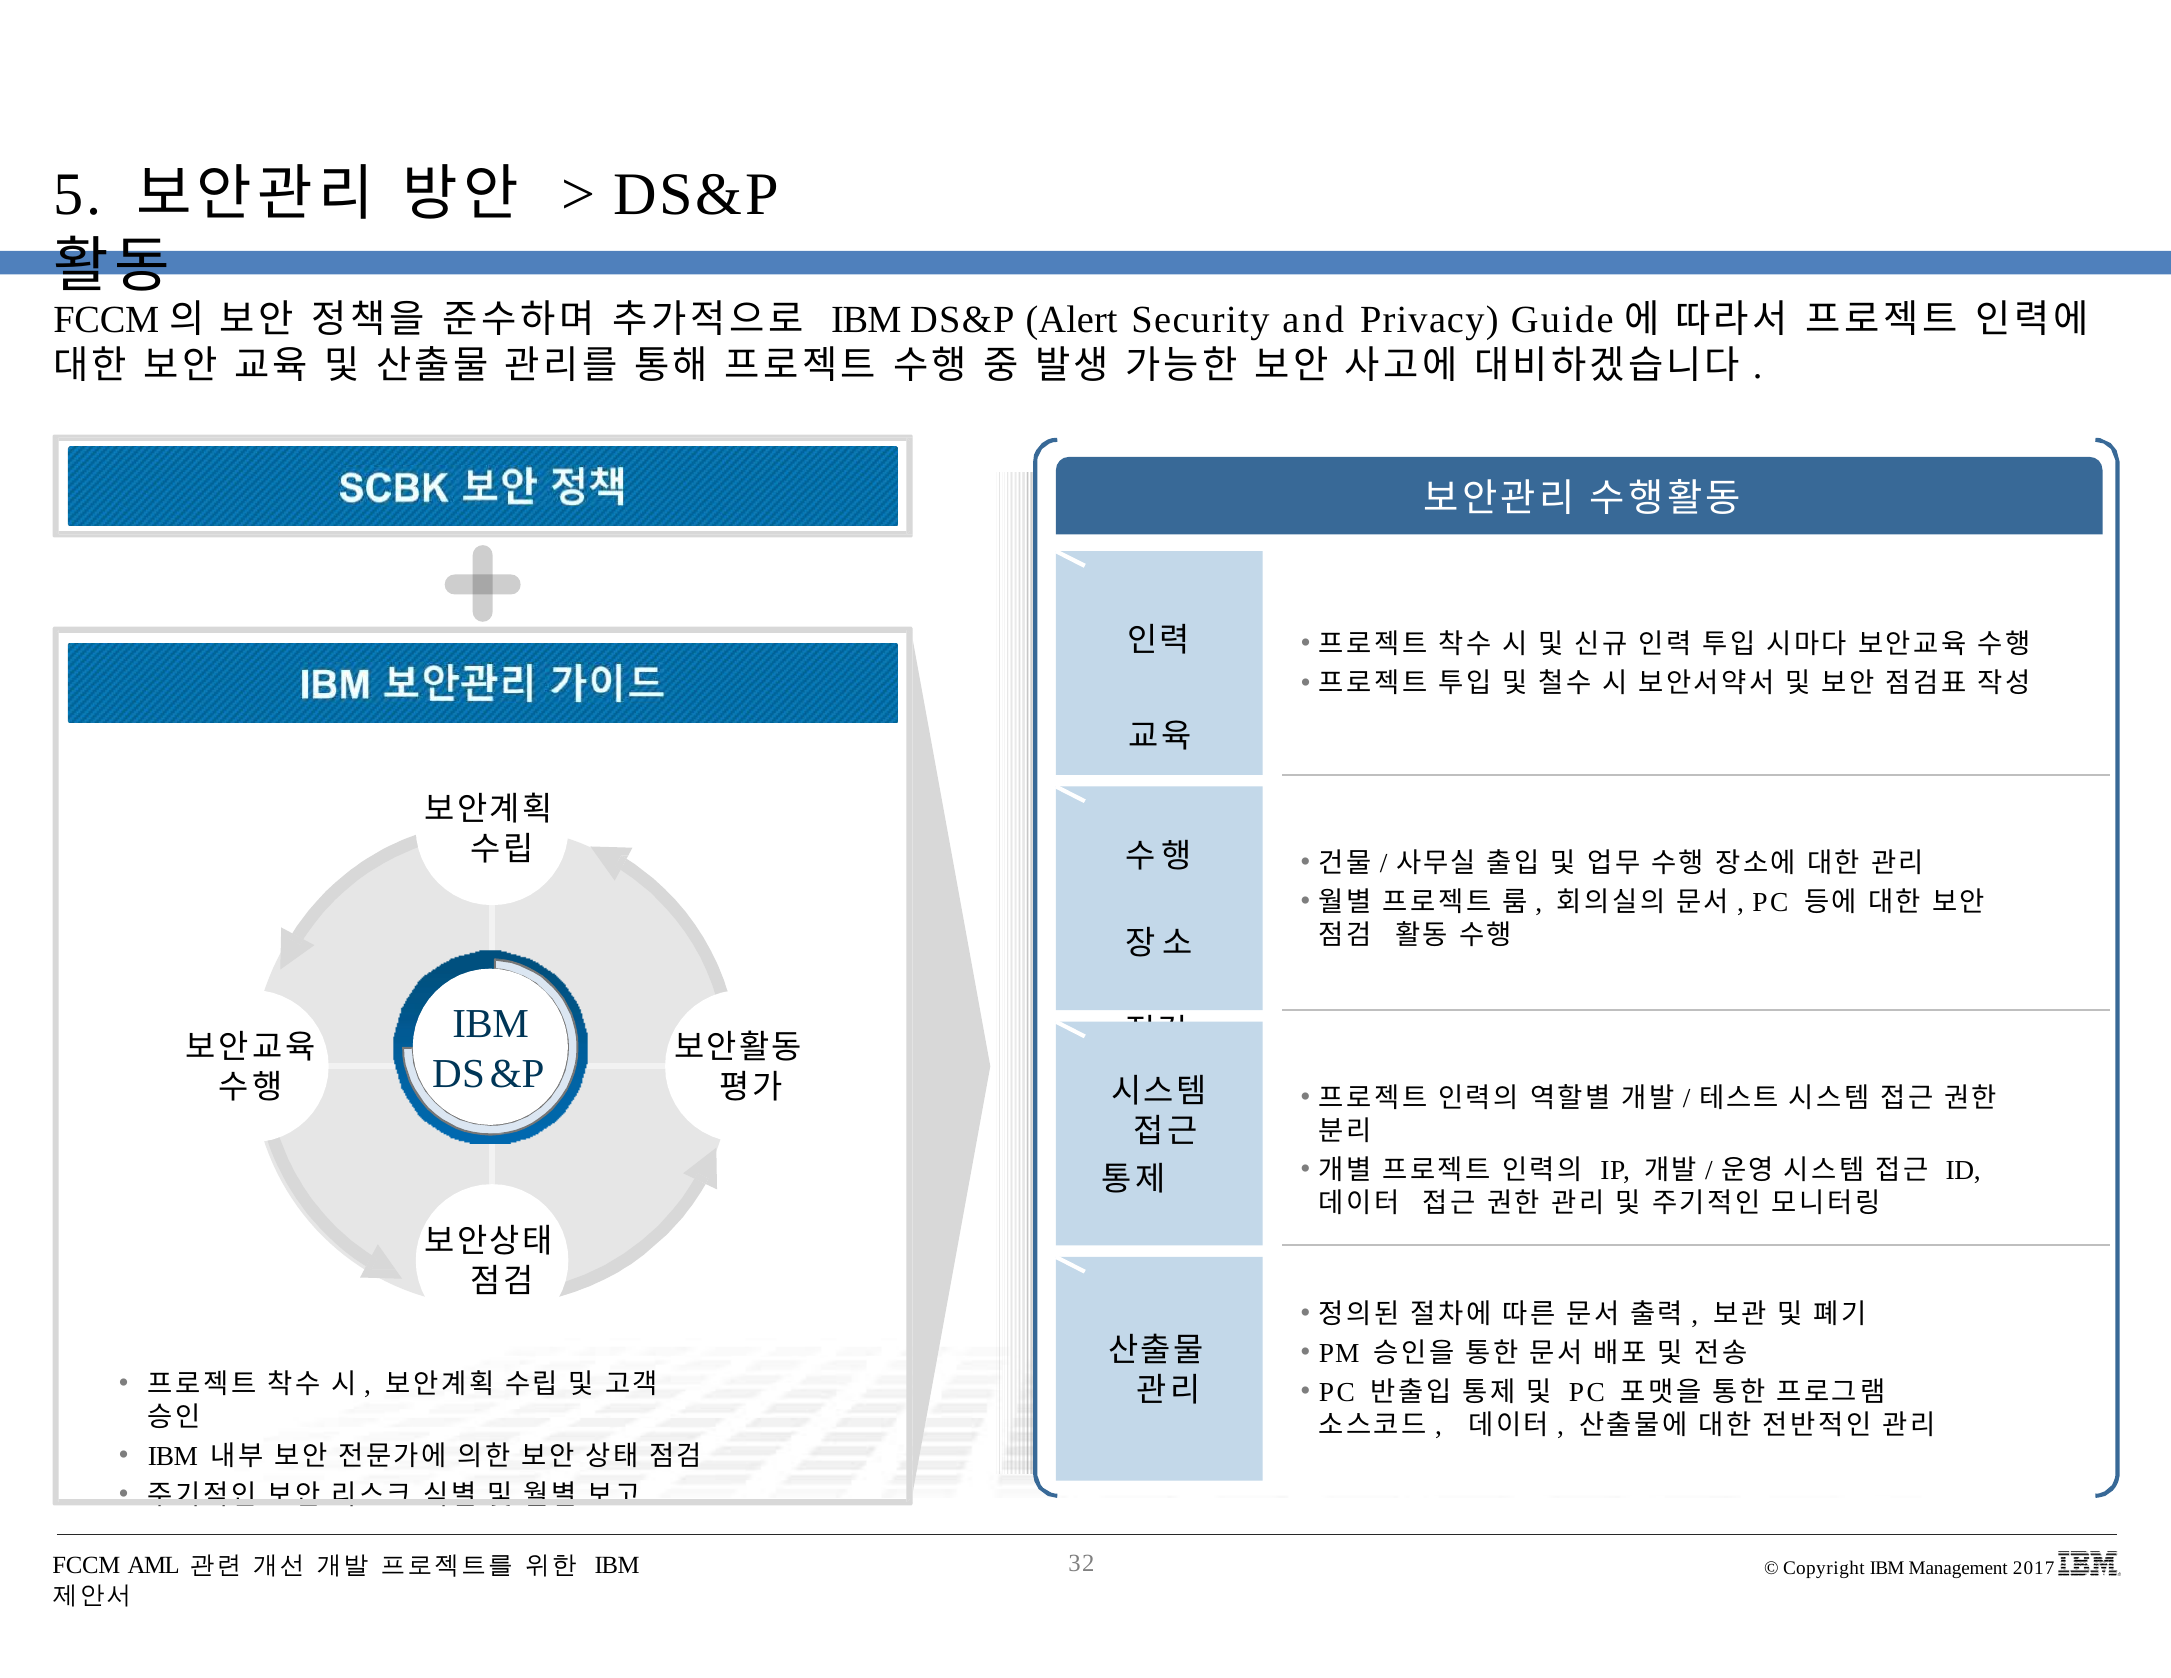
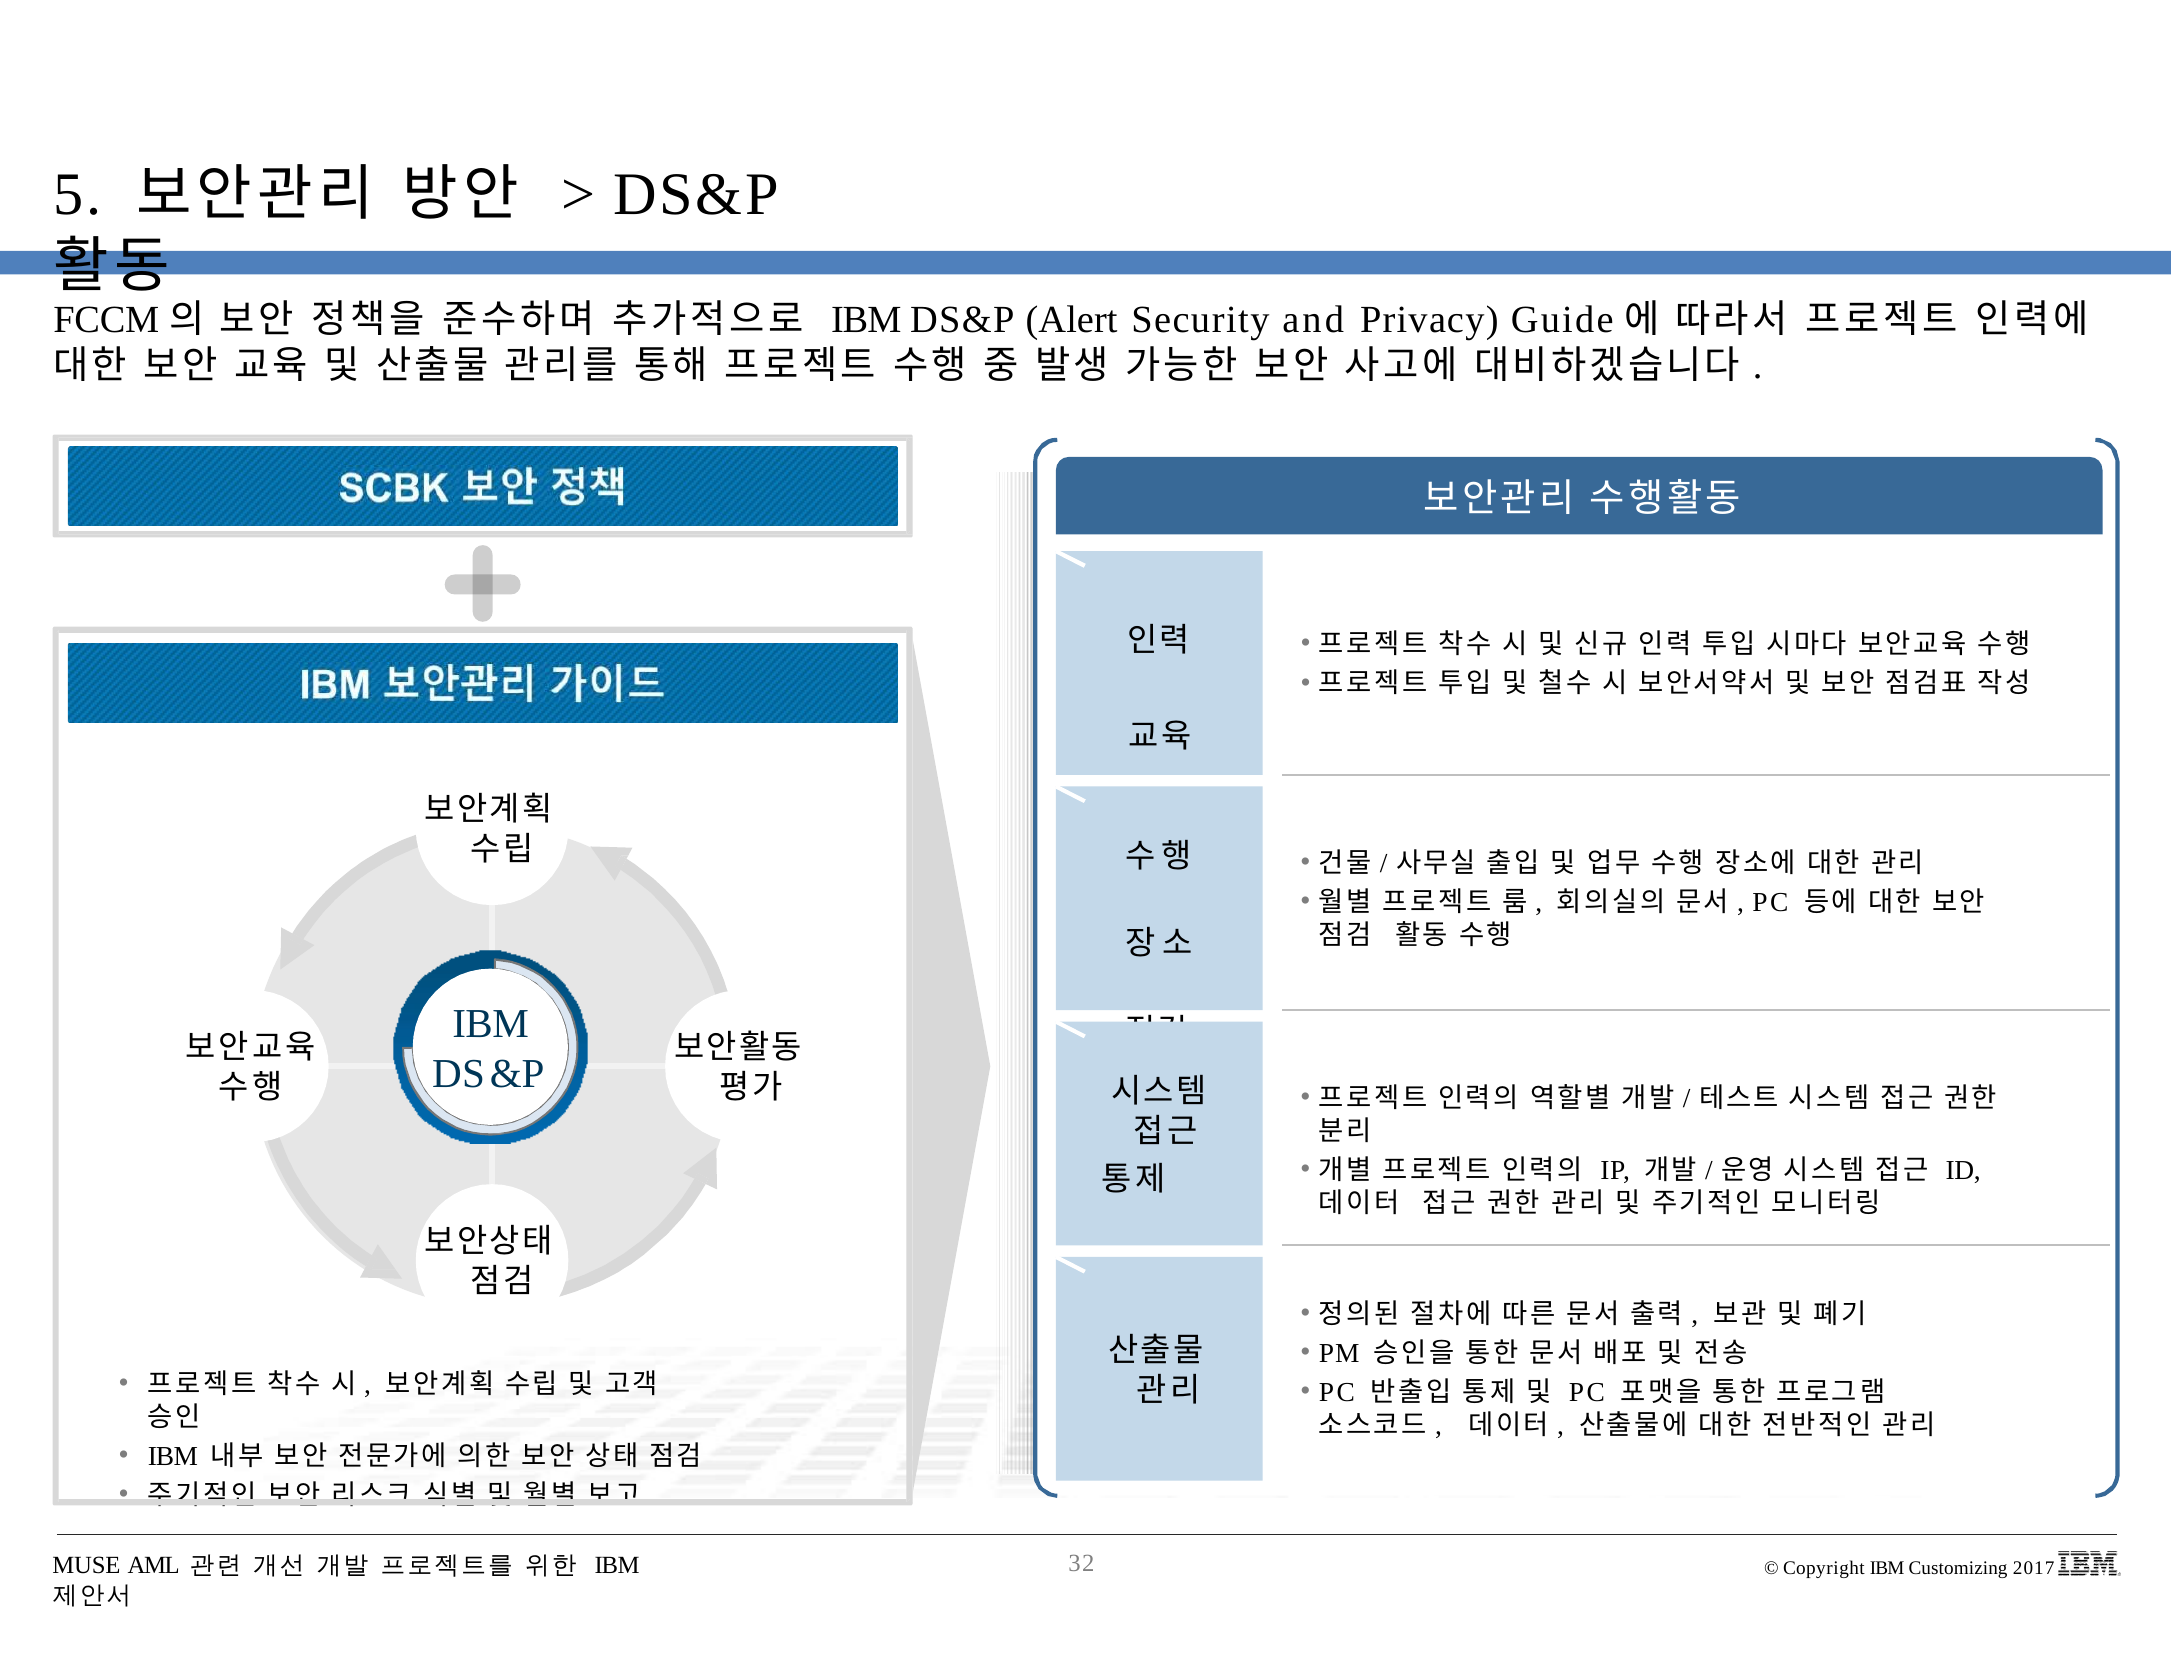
Management: Management -> Customizing (1958, 1568)
FCCM: FCCM -> MUSE (86, 1565)
